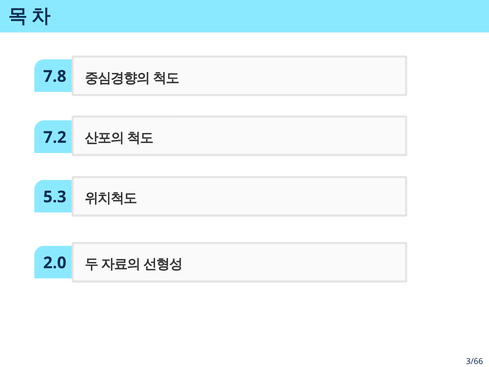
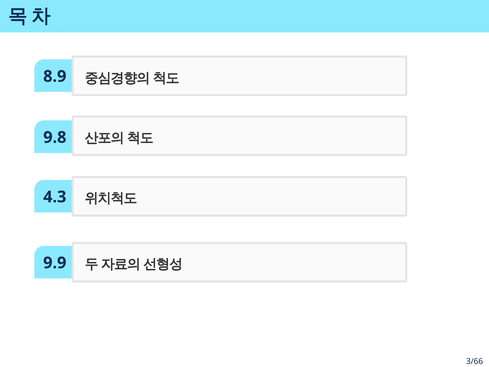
7.8: 7.8 -> 8.9 (55, 76)
7.2: 7.2 -> 9.8 (55, 137)
5.3: 5.3 -> 4.3 (55, 197)
2.0: 2.0 -> 9.9 (55, 263)
